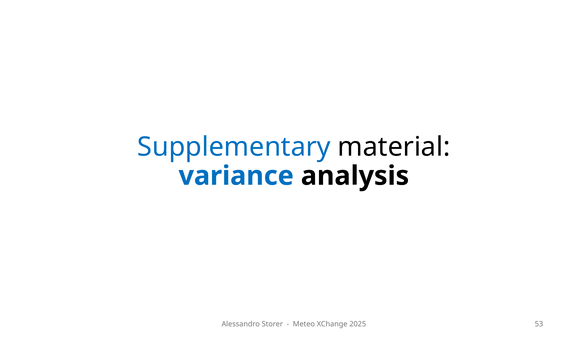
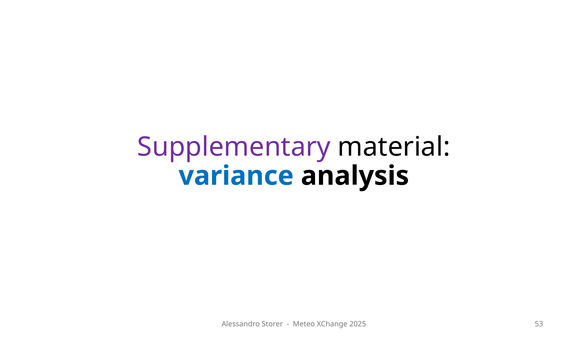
Supplementary colour: blue -> purple (234, 147)
